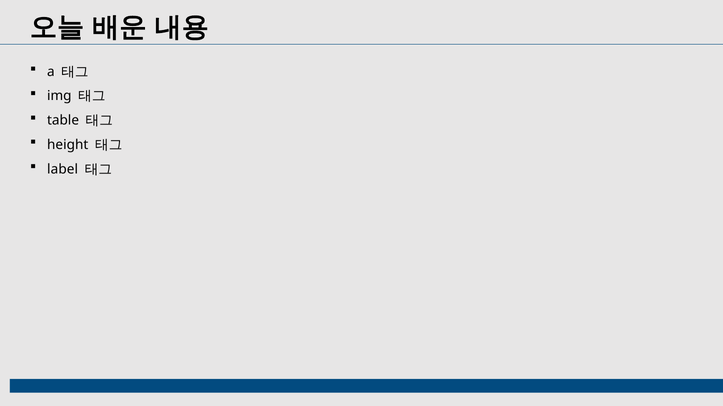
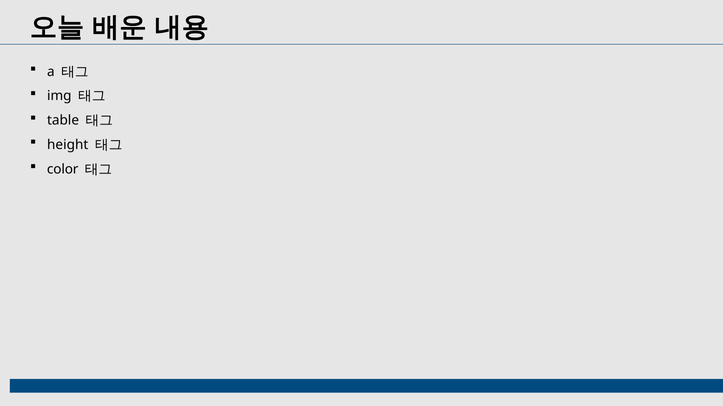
label: label -> color (63, 169)
